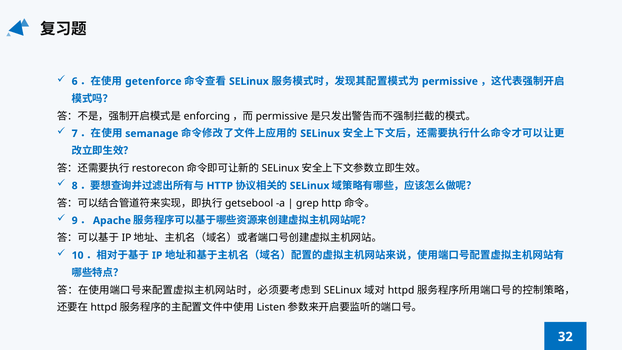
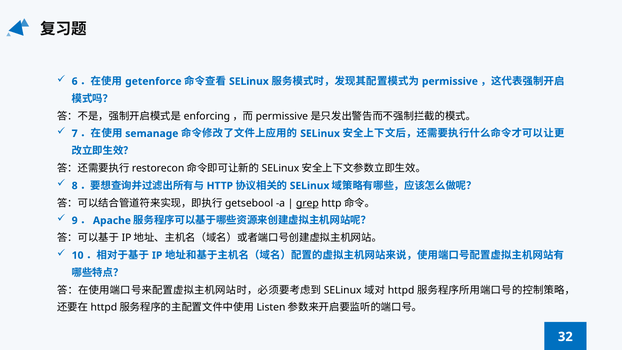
grep underline: none -> present (307, 203)
